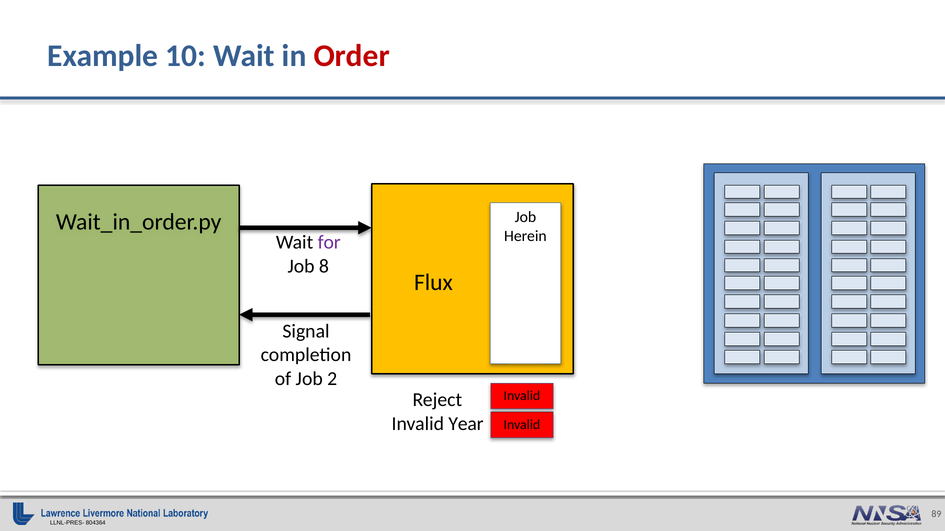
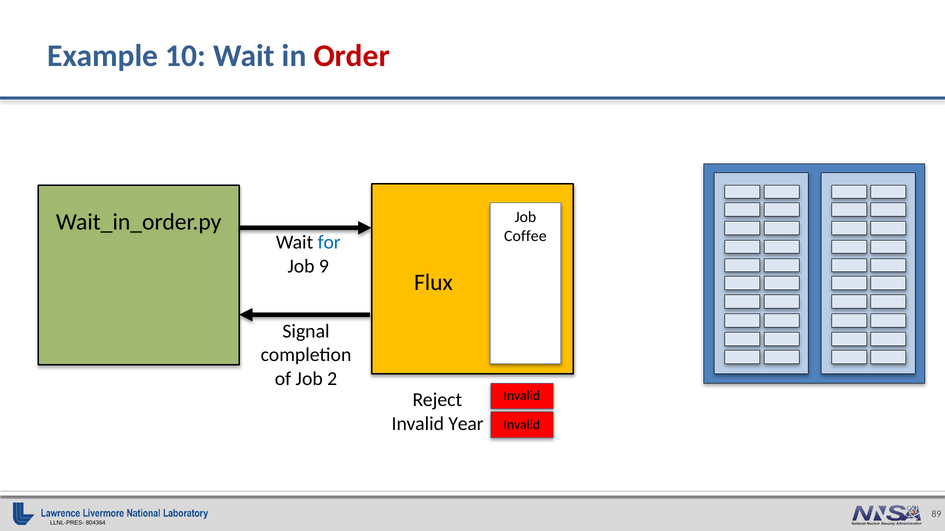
Herein: Herein -> Coffee (525, 236)
for colour: purple -> blue (329, 243)
8: 8 -> 9 (324, 266)
